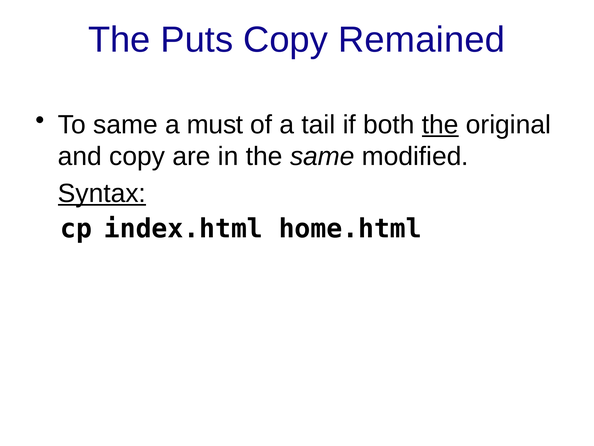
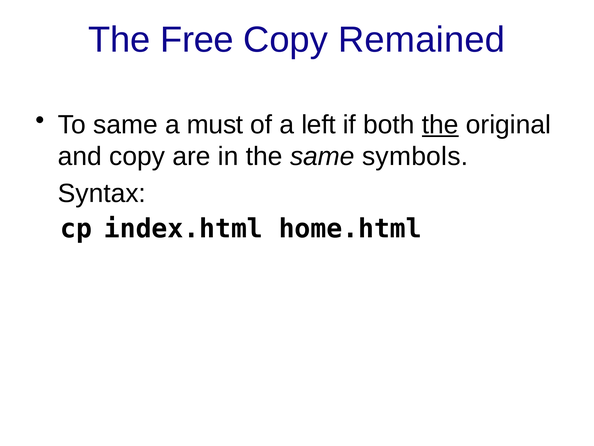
Puts: Puts -> Free (197, 40)
tail: tail -> left (319, 125)
modified: modified -> symbols (415, 156)
Syntax underline: present -> none (102, 193)
